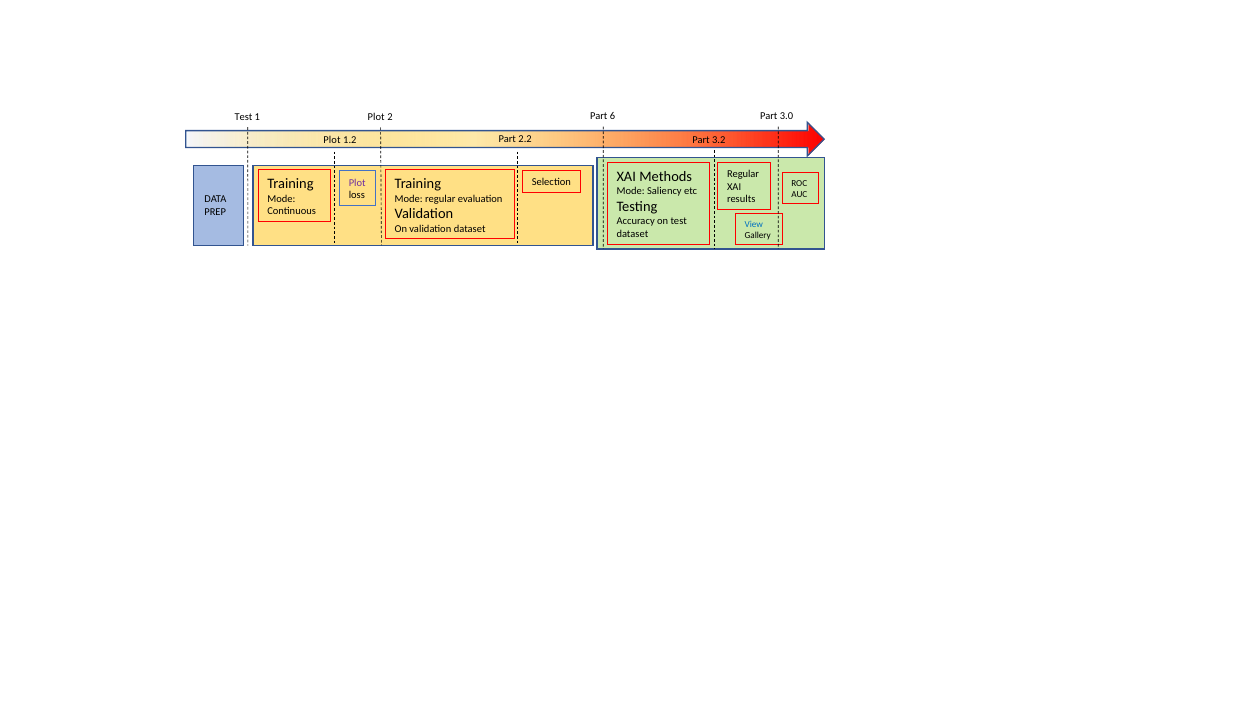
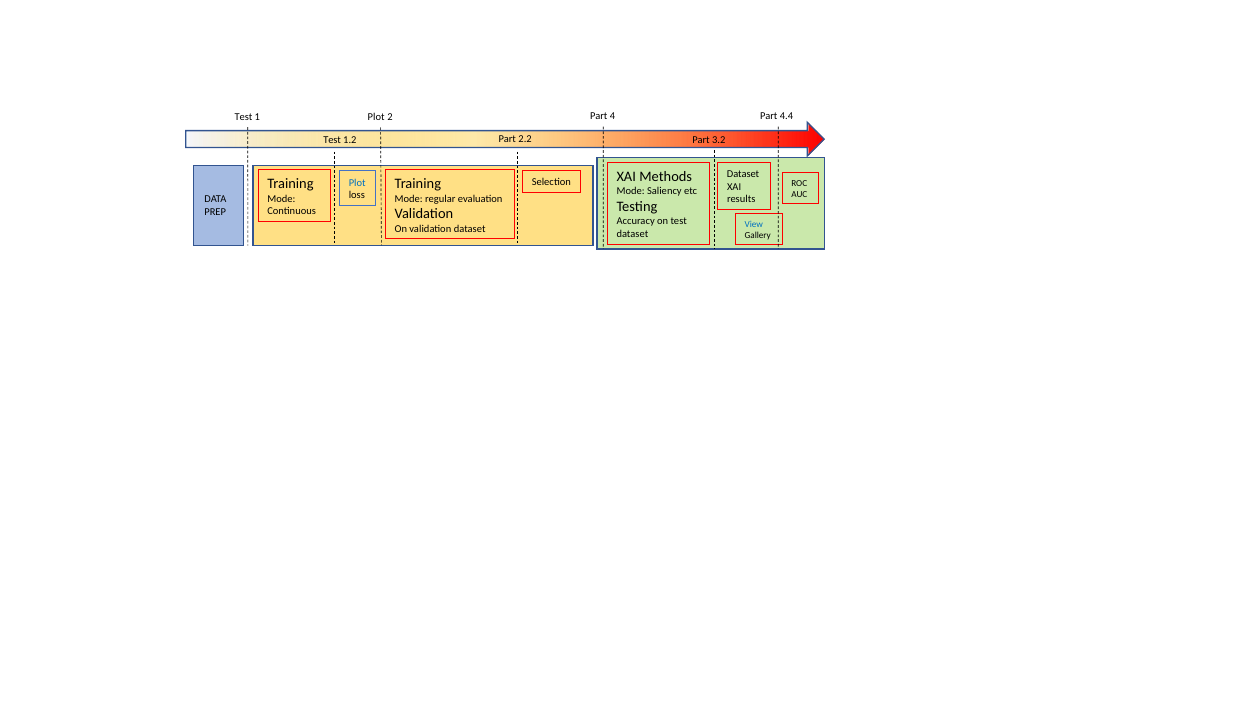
6: 6 -> 4 (613, 116)
3.0: 3.0 -> 4.4 (787, 116)
Plot: Plot -> Test (332, 140)
Regular: Regular -> Dataset (743, 174)
Plot colour: purple -> blue (357, 183)
